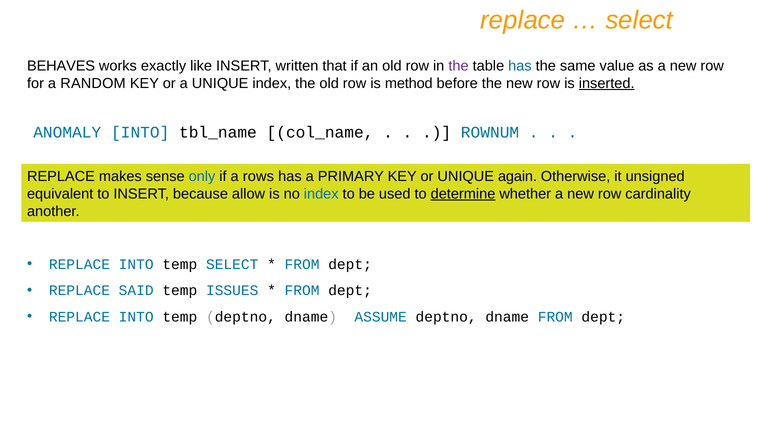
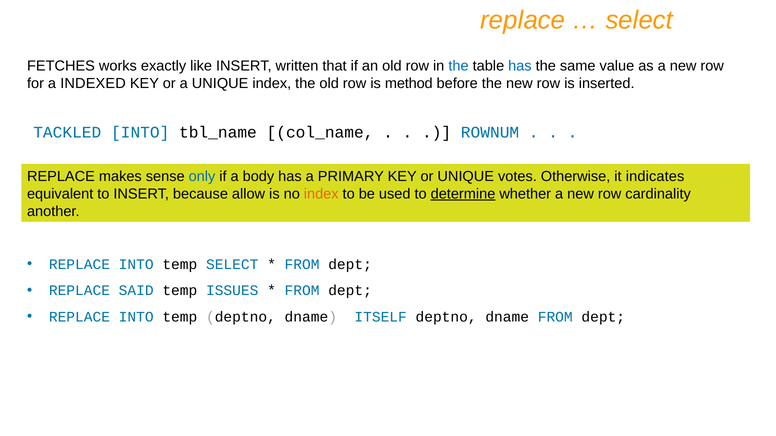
BEHAVES: BEHAVES -> FETCHES (61, 66)
the colour: purple -> blue (459, 66)
RANDOM: RANDOM -> INDEXED (93, 83)
inserted underline: present -> none (607, 83)
ANOMALY: ANOMALY -> TACKLED (67, 133)
rows: rows -> body (258, 177)
again: again -> votes (517, 177)
unsigned: unsigned -> indicates (655, 177)
index colour: blue -> orange (321, 194)
ASSUME: ASSUME -> ITSELF (381, 317)
